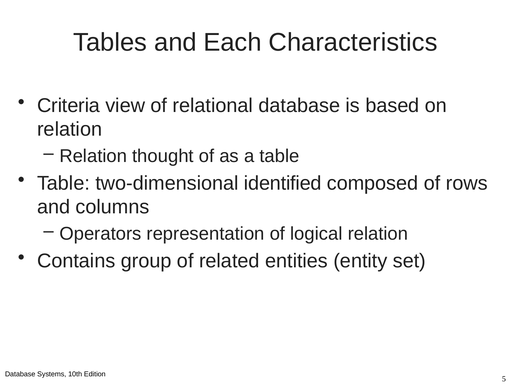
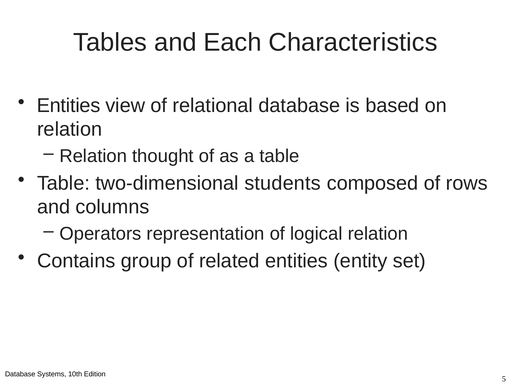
Criteria: Criteria -> Entities (69, 105)
identified: identified -> students (283, 183)
